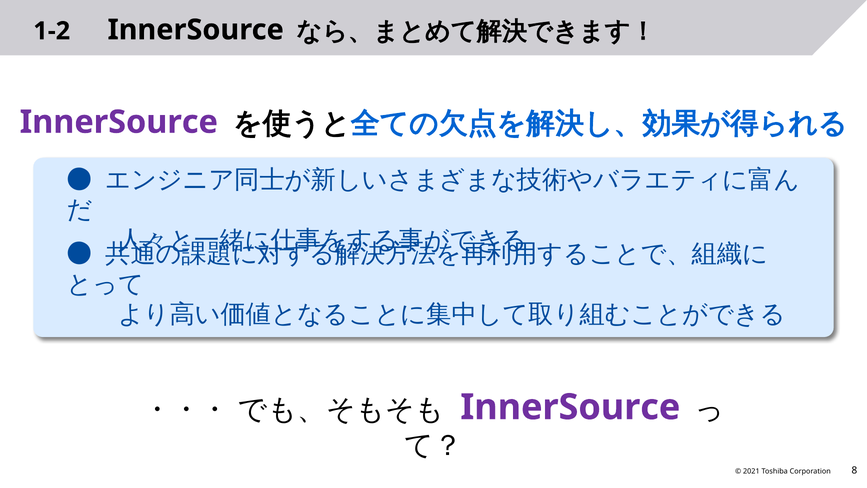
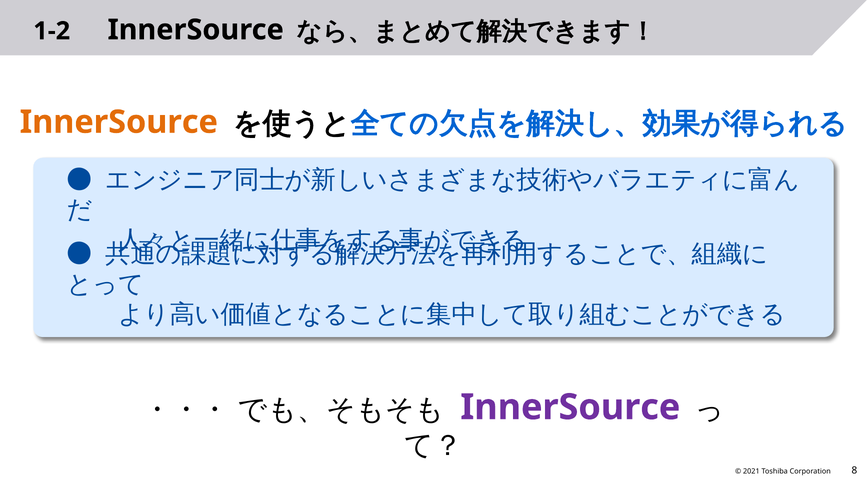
InnerSource colour: purple -> orange (119, 122)
